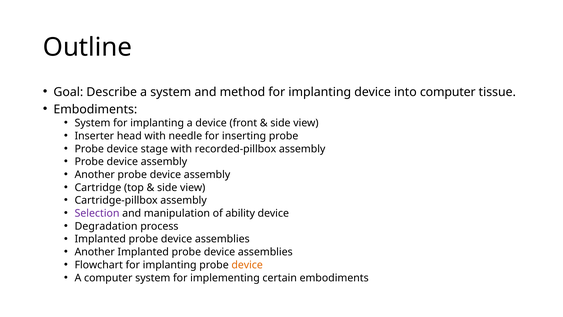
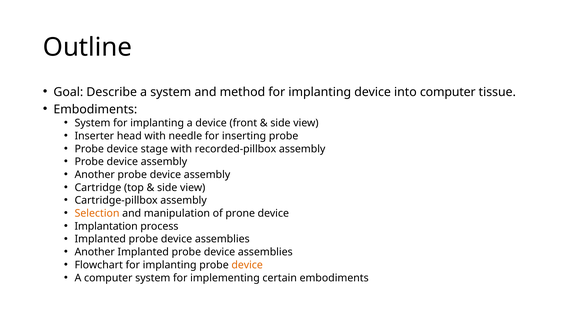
Selection colour: purple -> orange (97, 213)
ability: ability -> prone (240, 213)
Degradation: Degradation -> Implantation (106, 226)
